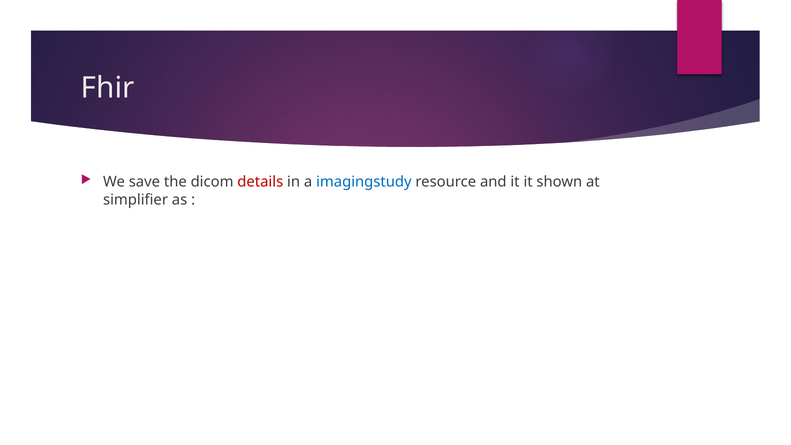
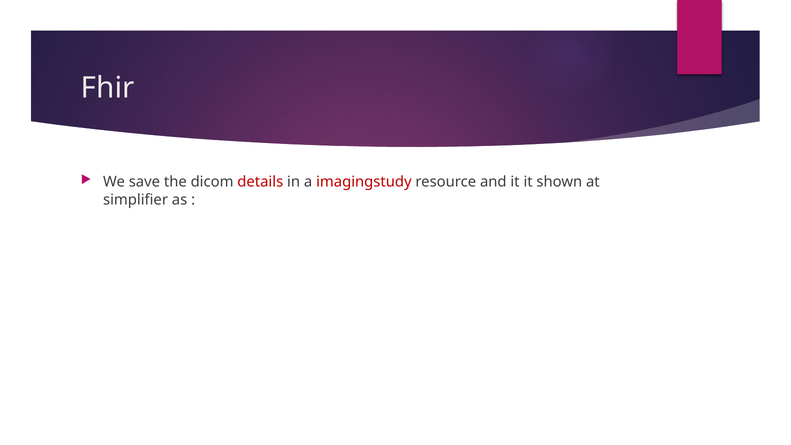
imagingstudy colour: blue -> red (364, 182)
